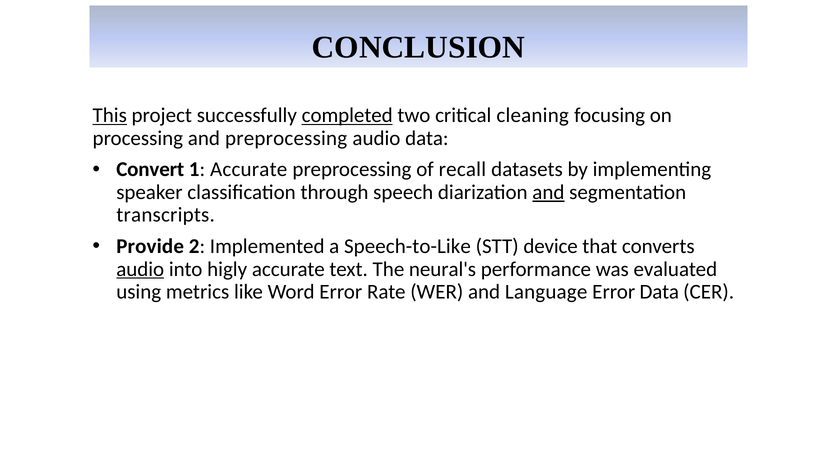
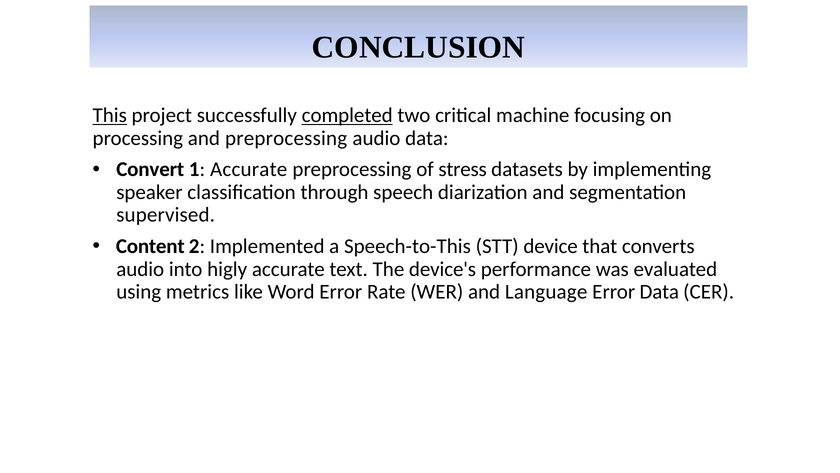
cleaning: cleaning -> machine (533, 115)
recall: recall -> stress (463, 169)
and underline: present -> none (548, 192)
transcripts: transcripts -> supervised (166, 215)
Provide: Provide -> Content (150, 246)
Speech-to-Like: Speech-to-Like -> Speech-to-This (407, 246)
audio underline: present -> none (140, 269)
neural's: neural's -> device's (443, 269)
